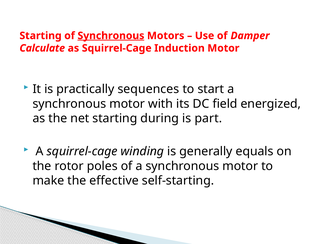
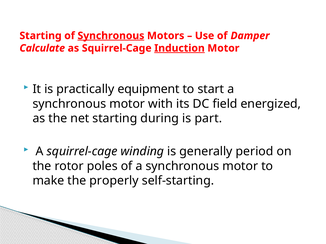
Induction underline: none -> present (179, 48)
sequences: sequences -> equipment (149, 89)
equals: equals -> period (255, 152)
effective: effective -> properly (114, 181)
